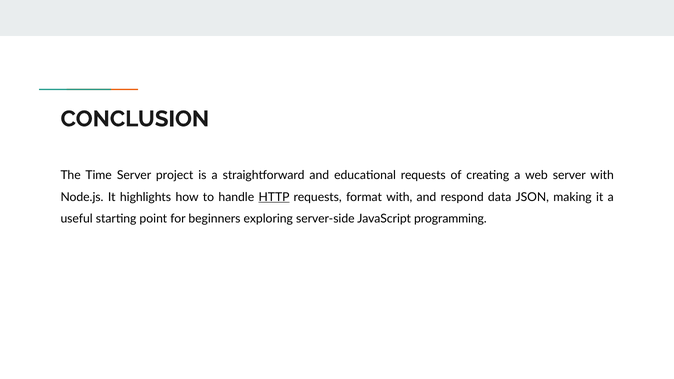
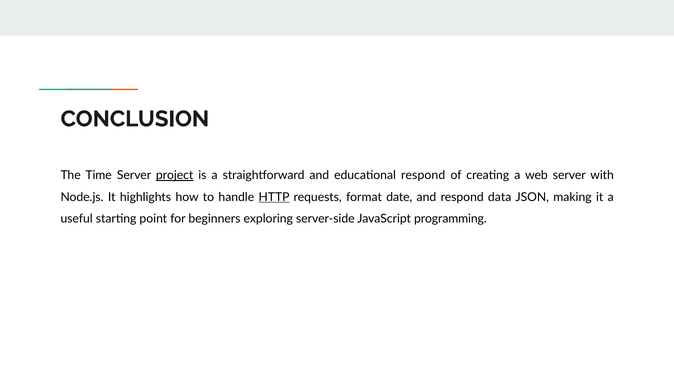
project underline: none -> present (175, 175)
educational requests: requests -> respond (423, 175)
format with: with -> date (399, 197)
